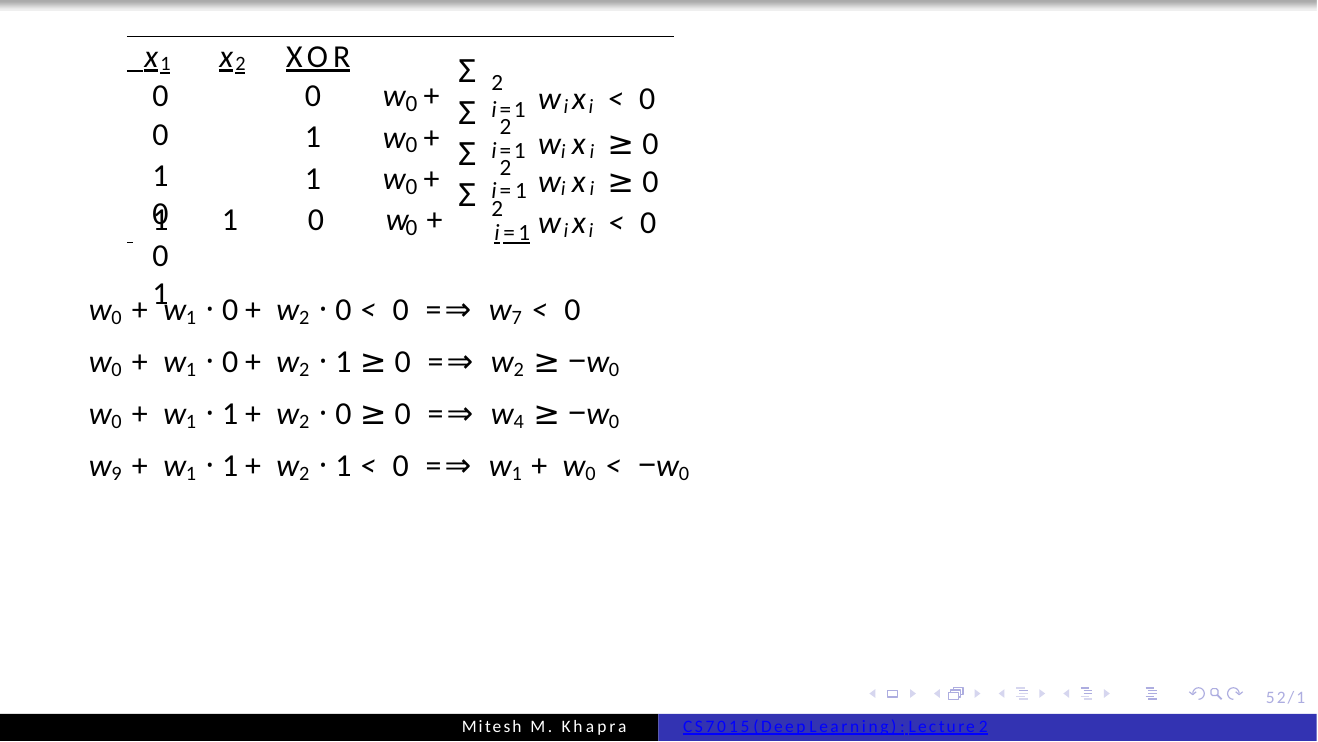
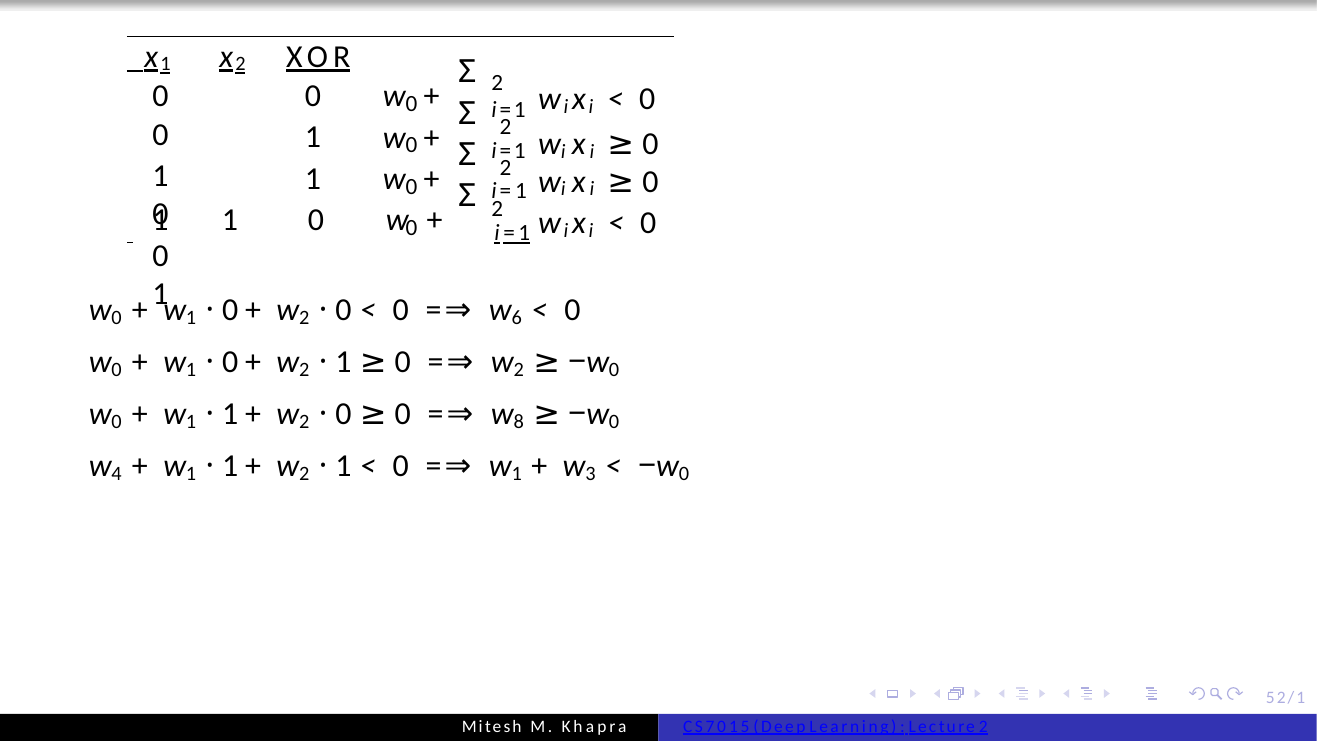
7: 7 -> 6 (517, 317)
4: 4 -> 8 (519, 421)
9: 9 -> 4 (117, 473)
0: 0 -> 3 (590, 473)
